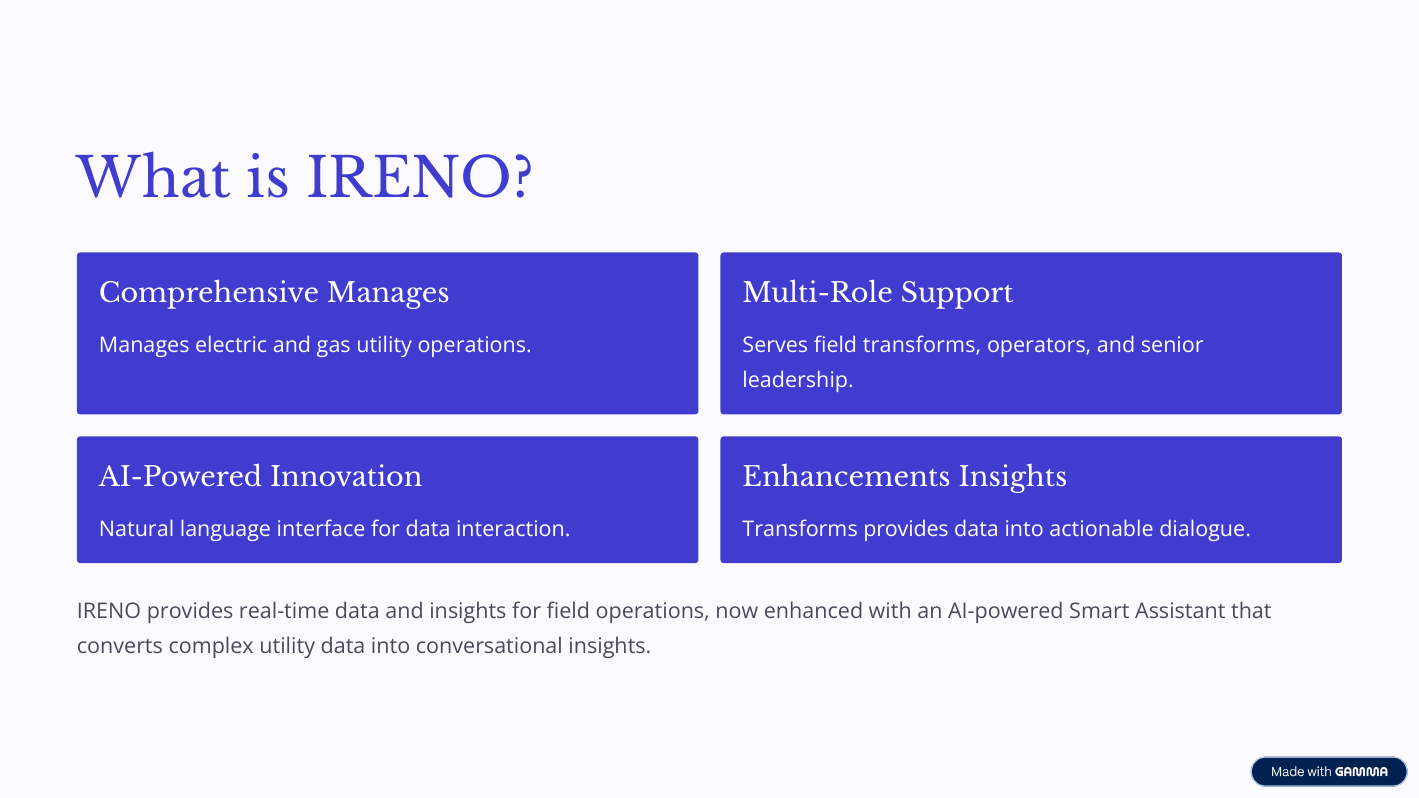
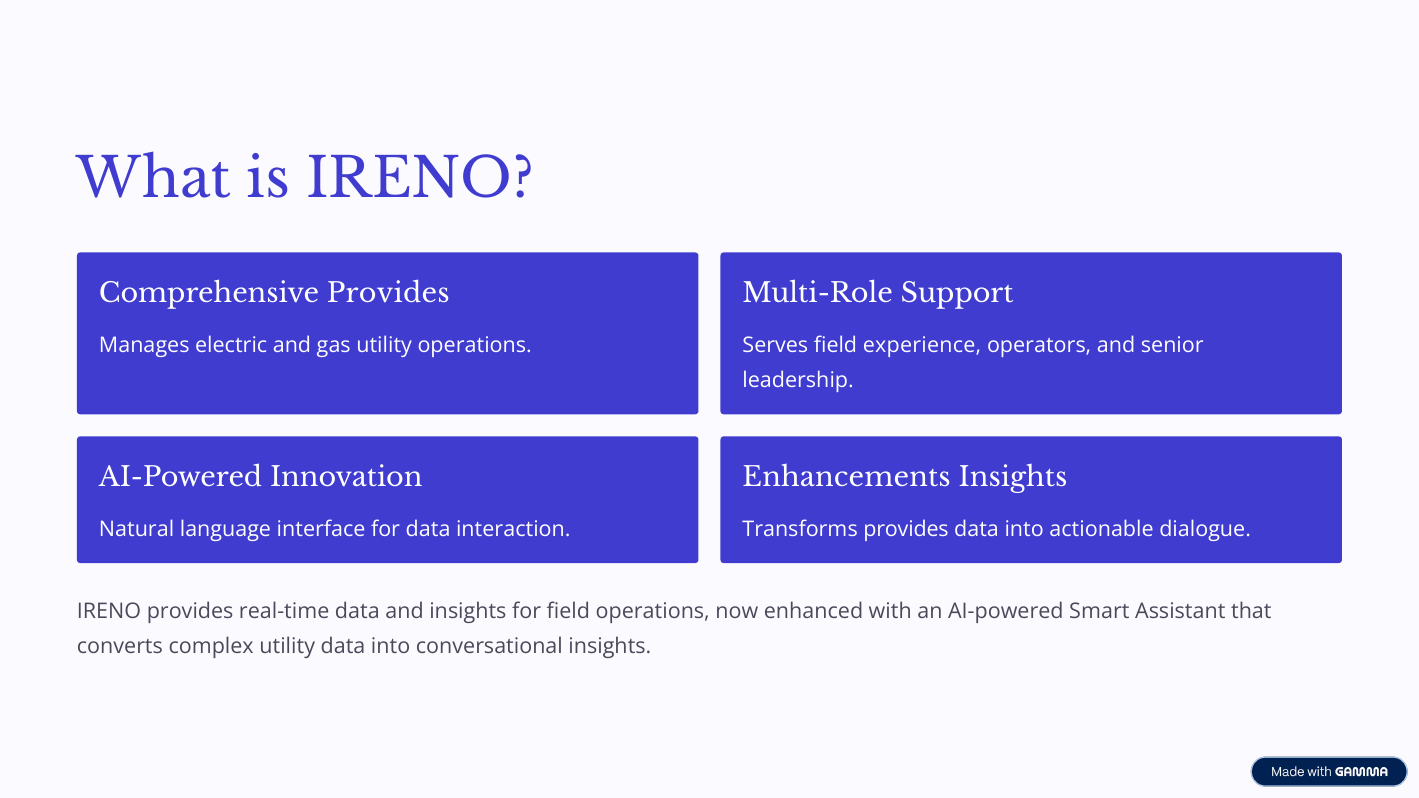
Comprehensive Manages: Manages -> Provides (388, 294)
field transforms: transforms -> experience (922, 346)
